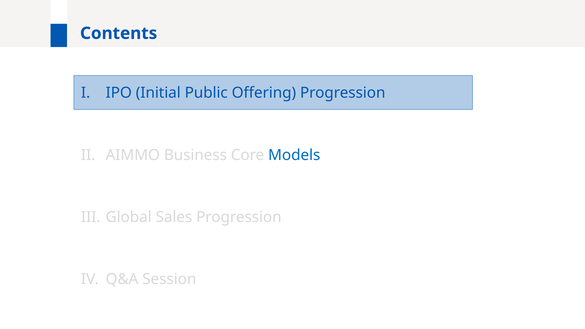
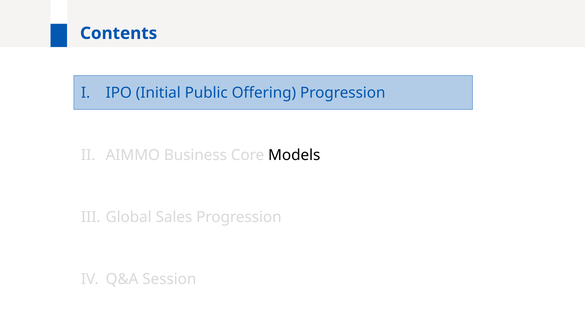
Models colour: blue -> black (294, 155)
